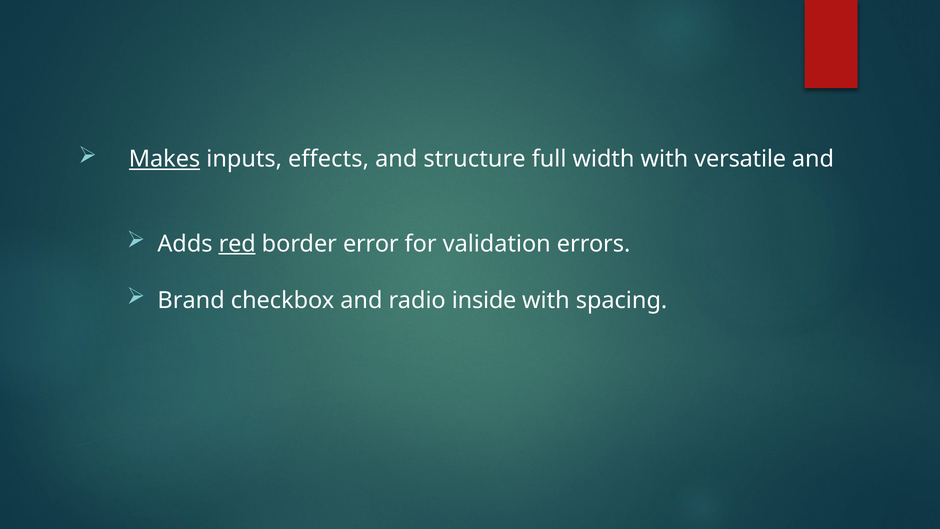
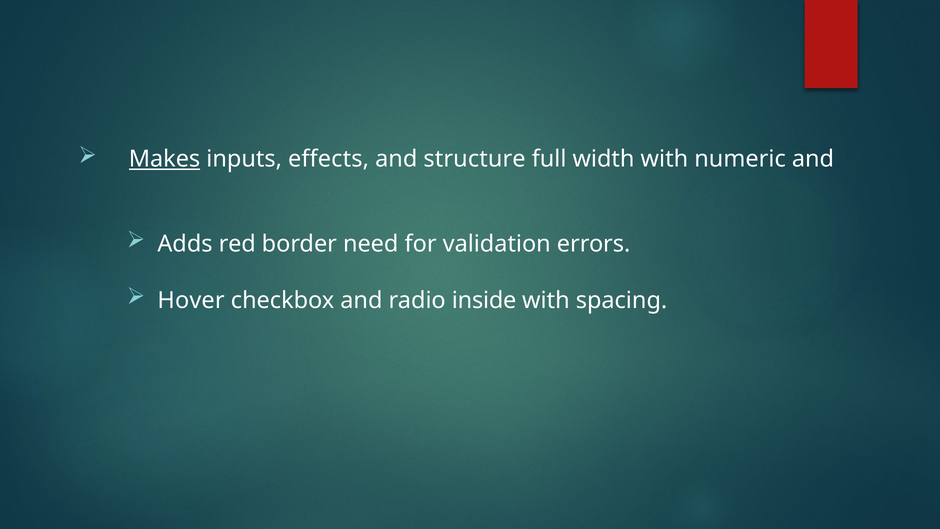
versatile: versatile -> numeric (740, 159)
red underline: present -> none (237, 244)
error: error -> need (371, 244)
Brand: Brand -> Hover (191, 300)
